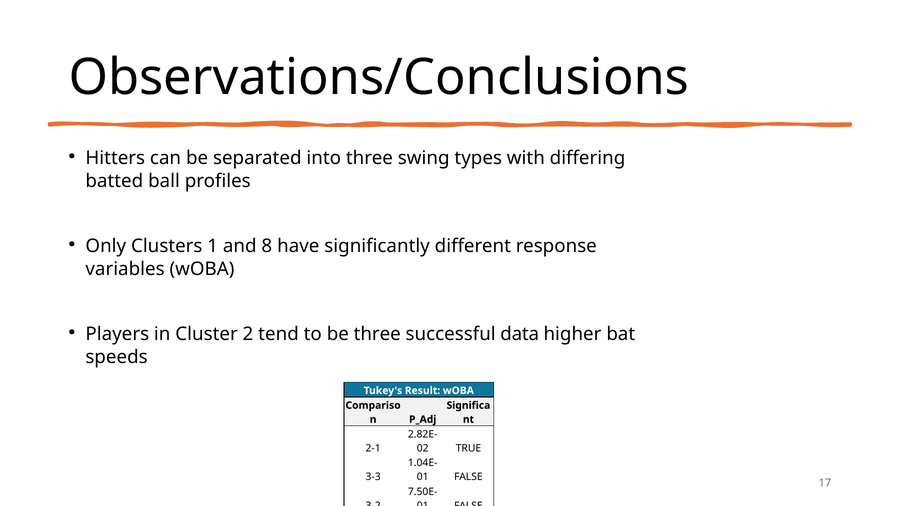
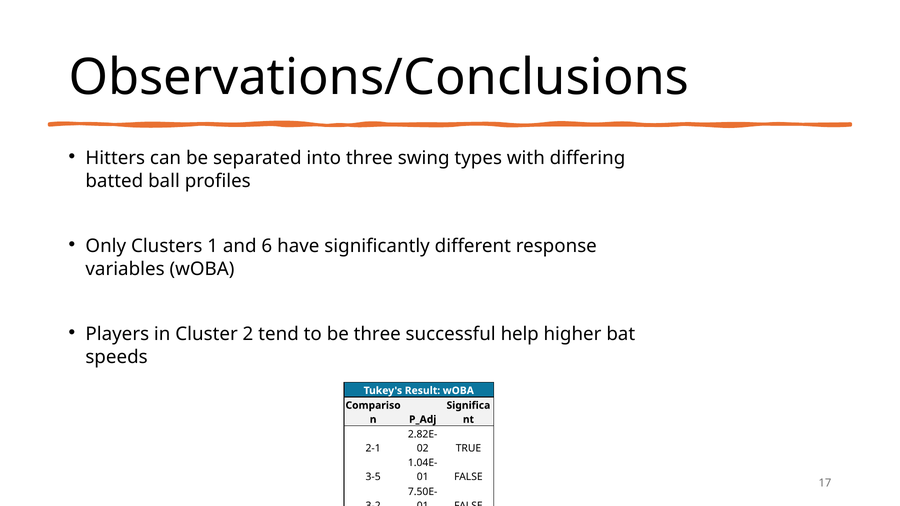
8: 8 -> 6 (267, 246)
data: data -> help (520, 334)
3-3: 3-3 -> 3-5 (373, 477)
